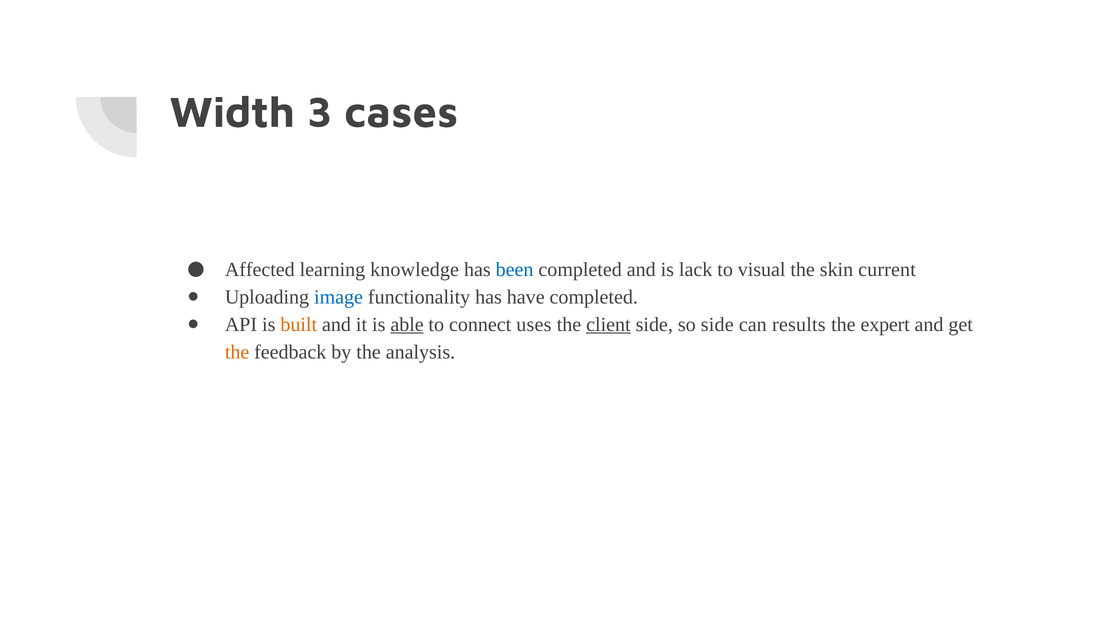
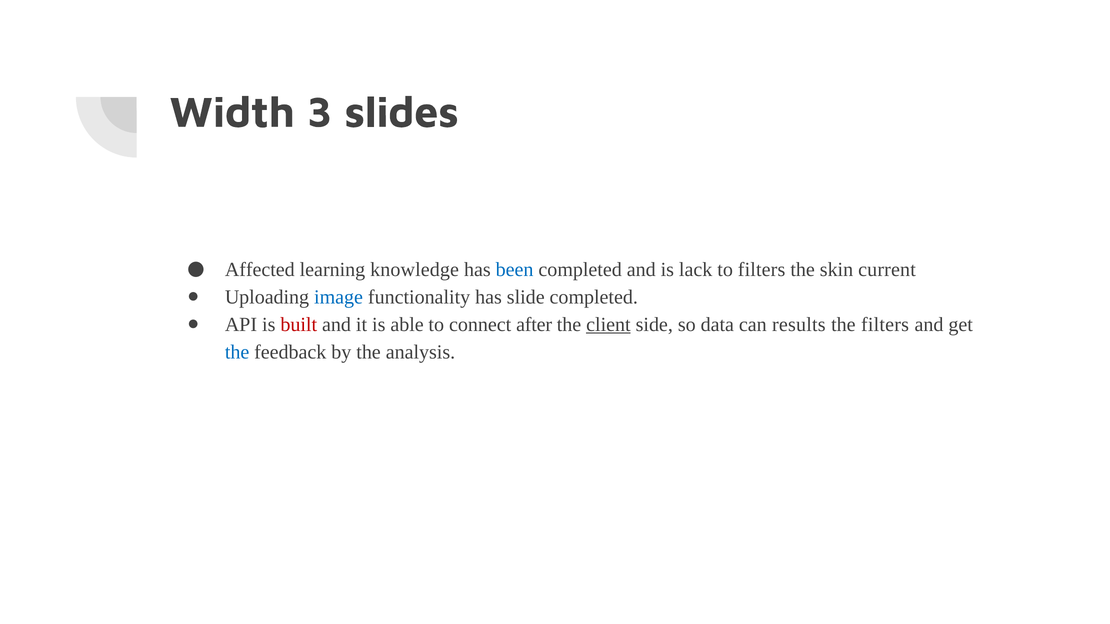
cases: cases -> slides (402, 113)
to visual: visual -> filters (762, 270)
have: have -> slide (526, 297)
built colour: orange -> red (299, 325)
able underline: present -> none (407, 325)
uses: uses -> after (534, 325)
so side: side -> data (717, 325)
the expert: expert -> filters (885, 325)
the colour: orange -> blue (237, 352)
